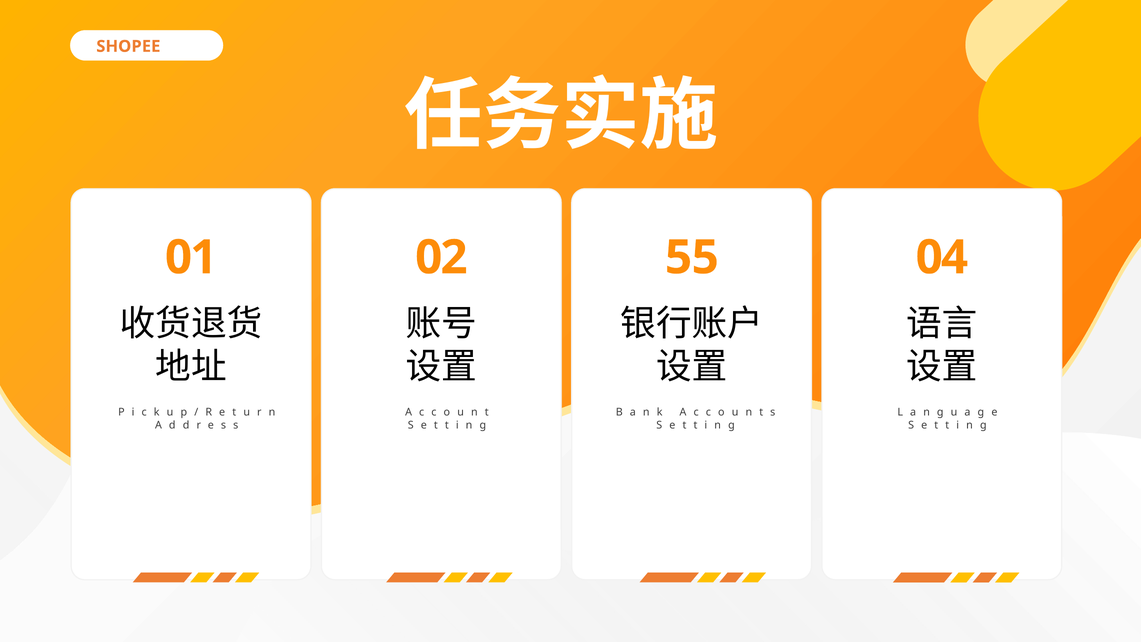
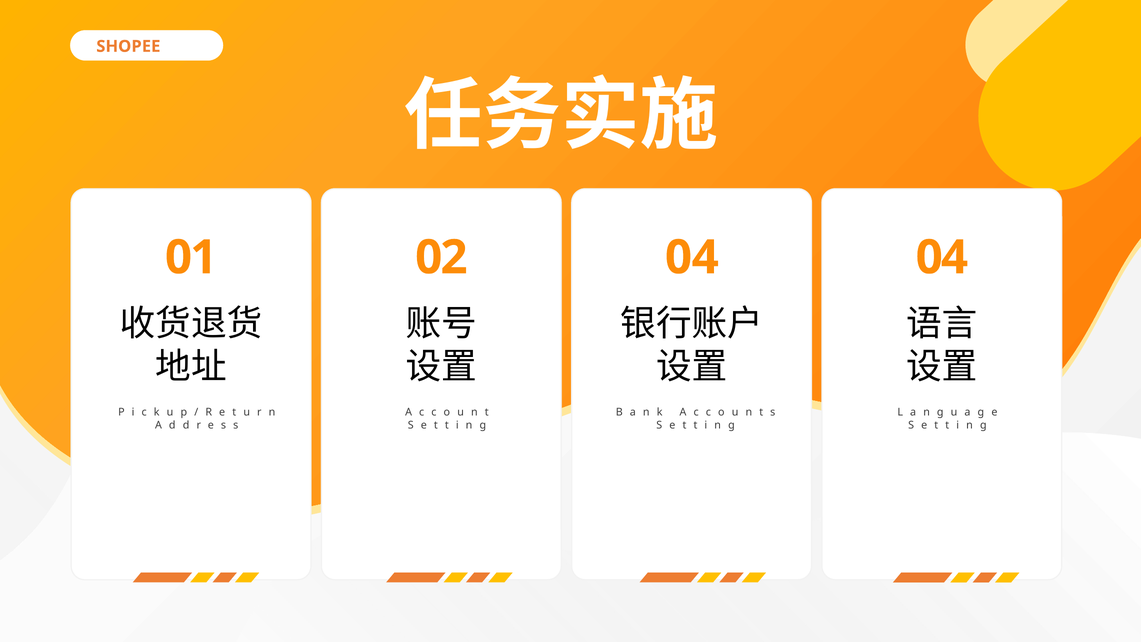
02 55: 55 -> 04 (692, 258)
